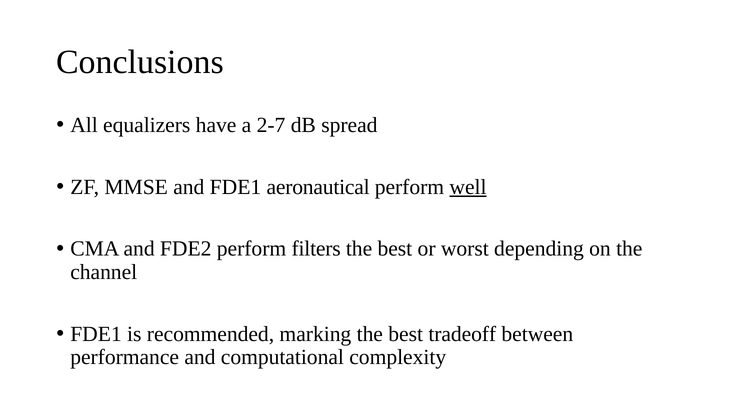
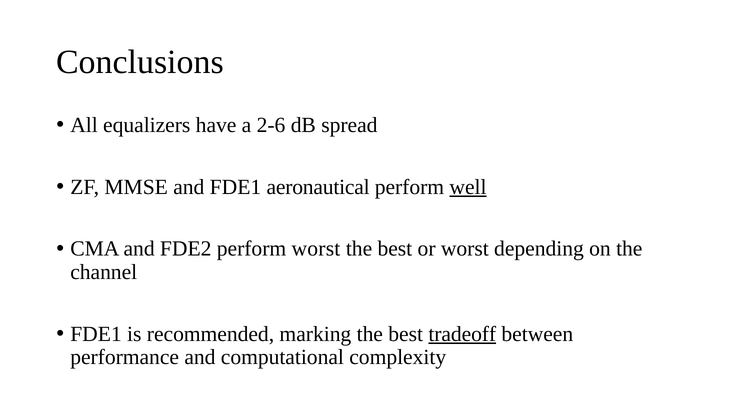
2-7: 2-7 -> 2-6 (271, 125)
perform filters: filters -> worst (316, 249)
tradeoff underline: none -> present (462, 334)
